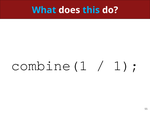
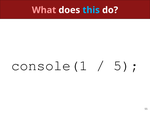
What colour: light blue -> pink (44, 10)
combine(1: combine(1 -> console(1 (49, 65)
1: 1 -> 5 (126, 65)
